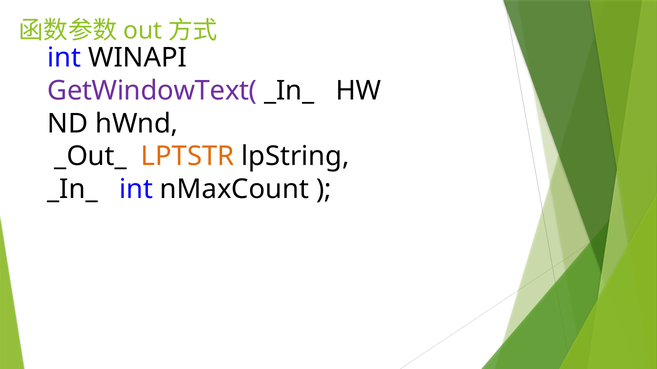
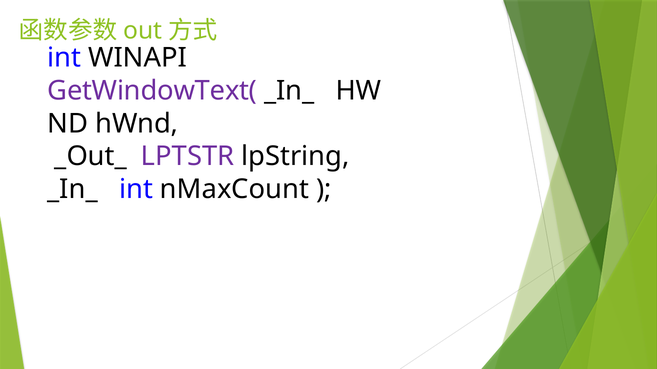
LPTSTR colour: orange -> purple (188, 157)
